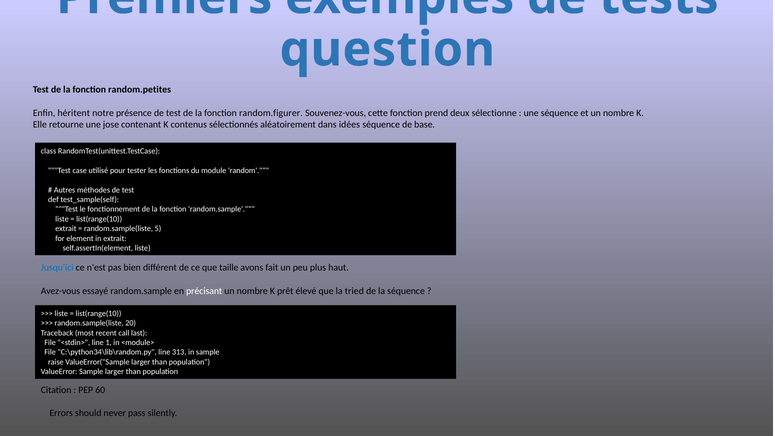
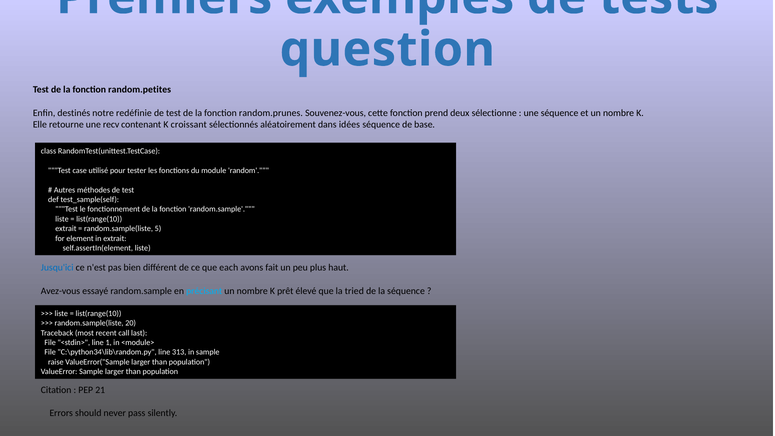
héritent: héritent -> destinés (74, 113)
présence: présence -> redéfinie (134, 113)
random.figurer: random.figurer -> random.prunes (271, 113)
jose: jose -> recv (111, 124)
contenus: contenus -> croissant (189, 124)
taille: taille -> each (229, 268)
précisant colour: white -> light blue (204, 291)
60: 60 -> 21 (100, 390)
